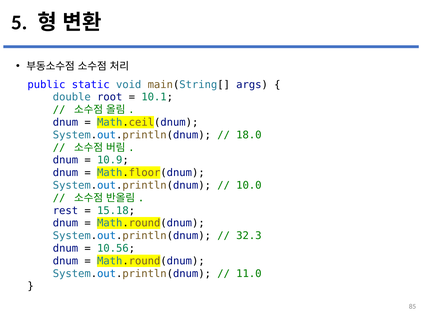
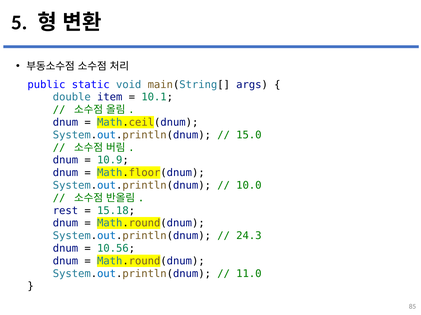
root: root -> item (110, 97)
18.0: 18.0 -> 15.0 (249, 135)
32.3: 32.3 -> 24.3 (249, 236)
